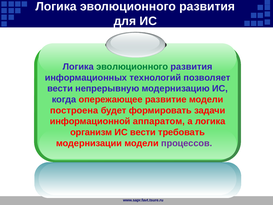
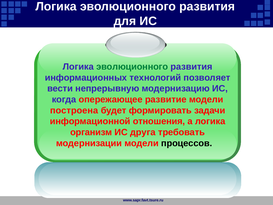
аппаратом: аппаратом -> отношения (159, 121)
ИС вести: вести -> друга (143, 132)
процессов colour: purple -> black (187, 143)
